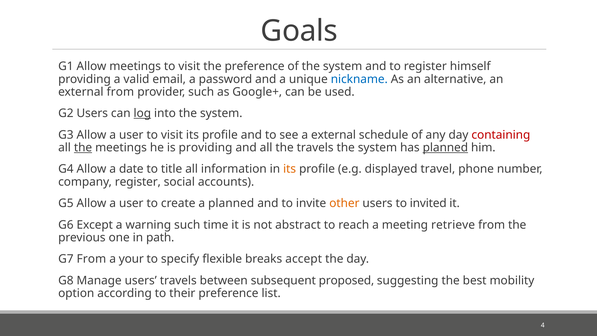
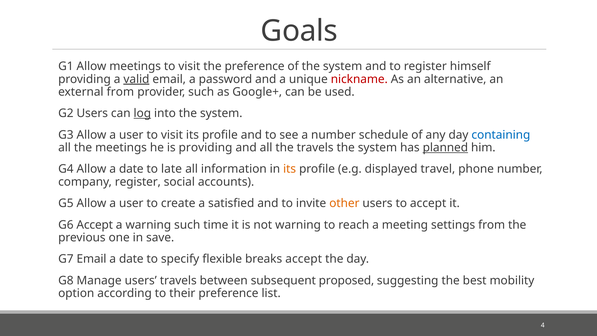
valid underline: none -> present (136, 79)
nickname colour: blue -> red (359, 79)
a external: external -> number (333, 135)
containing colour: red -> blue (501, 135)
the underline: present -> none (83, 148)
title: title -> late (171, 169)
a planned: planned -> satisfied (231, 203)
to invited: invited -> accept (428, 203)
G6 Except: Except -> Accept (95, 225)
not abstract: abstract -> warning (298, 225)
retrieve: retrieve -> settings (453, 225)
path: path -> save (160, 237)
G7 From: From -> Email (92, 259)
your: your -> date (131, 259)
